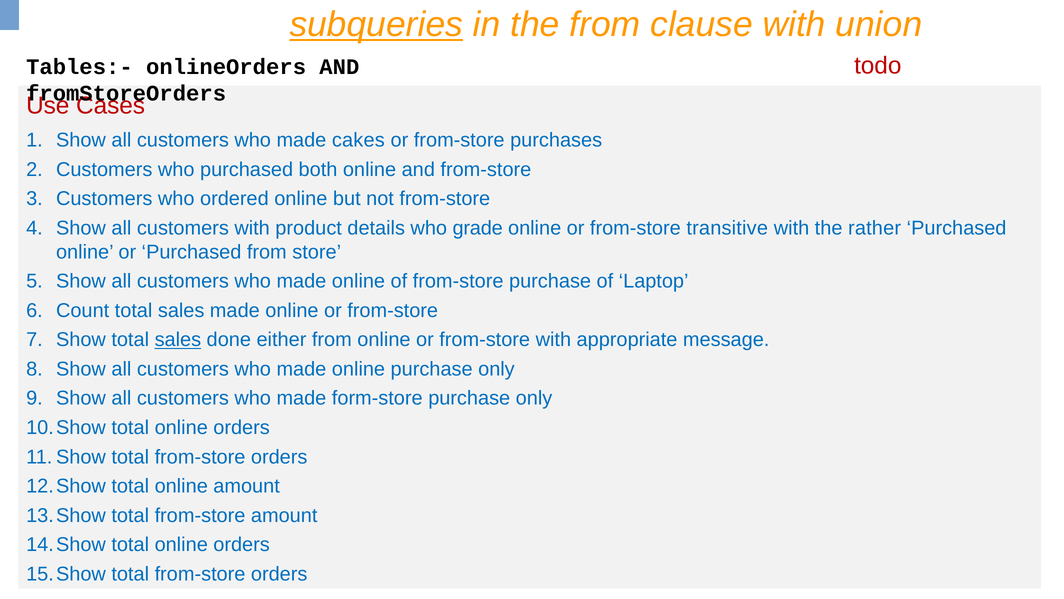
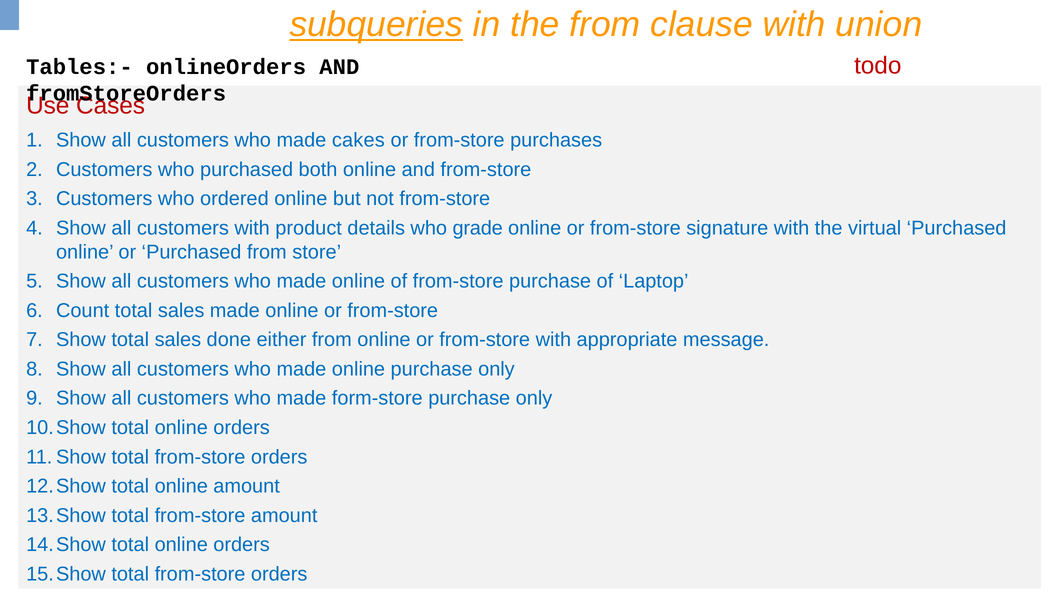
transitive: transitive -> signature (727, 228)
rather: rather -> virtual (875, 228)
sales underline: present -> none (178, 340)
